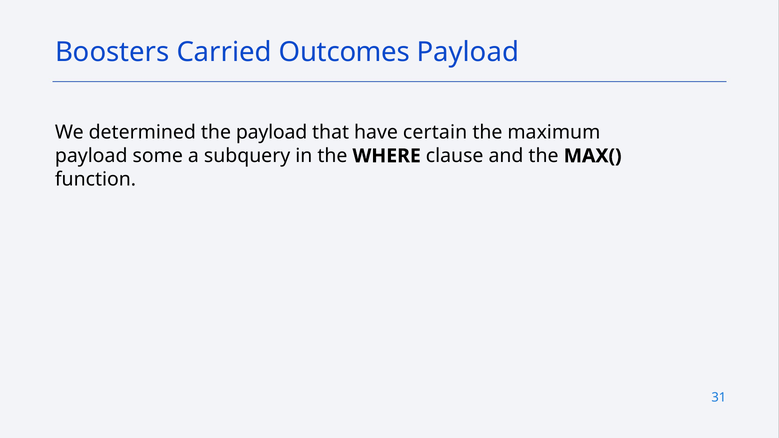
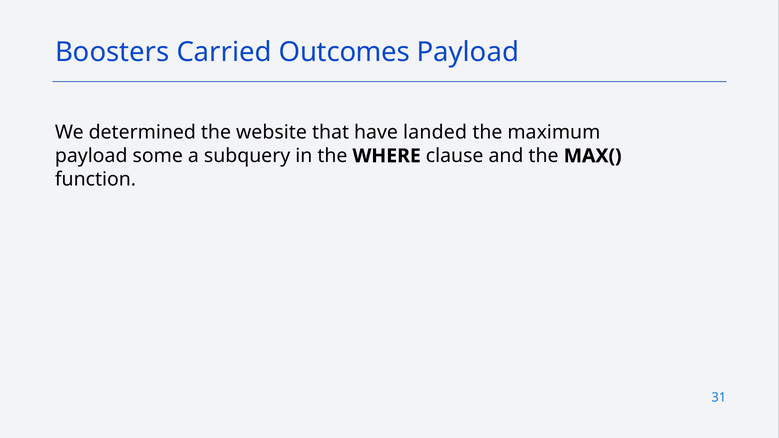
the payload: payload -> website (271, 133)
certain: certain -> landed (435, 133)
